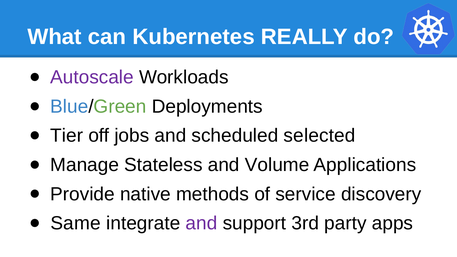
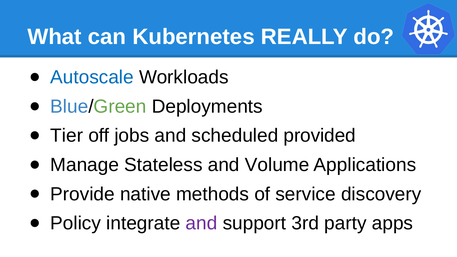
Autoscale colour: purple -> blue (92, 77)
selected: selected -> provided (320, 136)
Same: Same -> Policy (76, 223)
